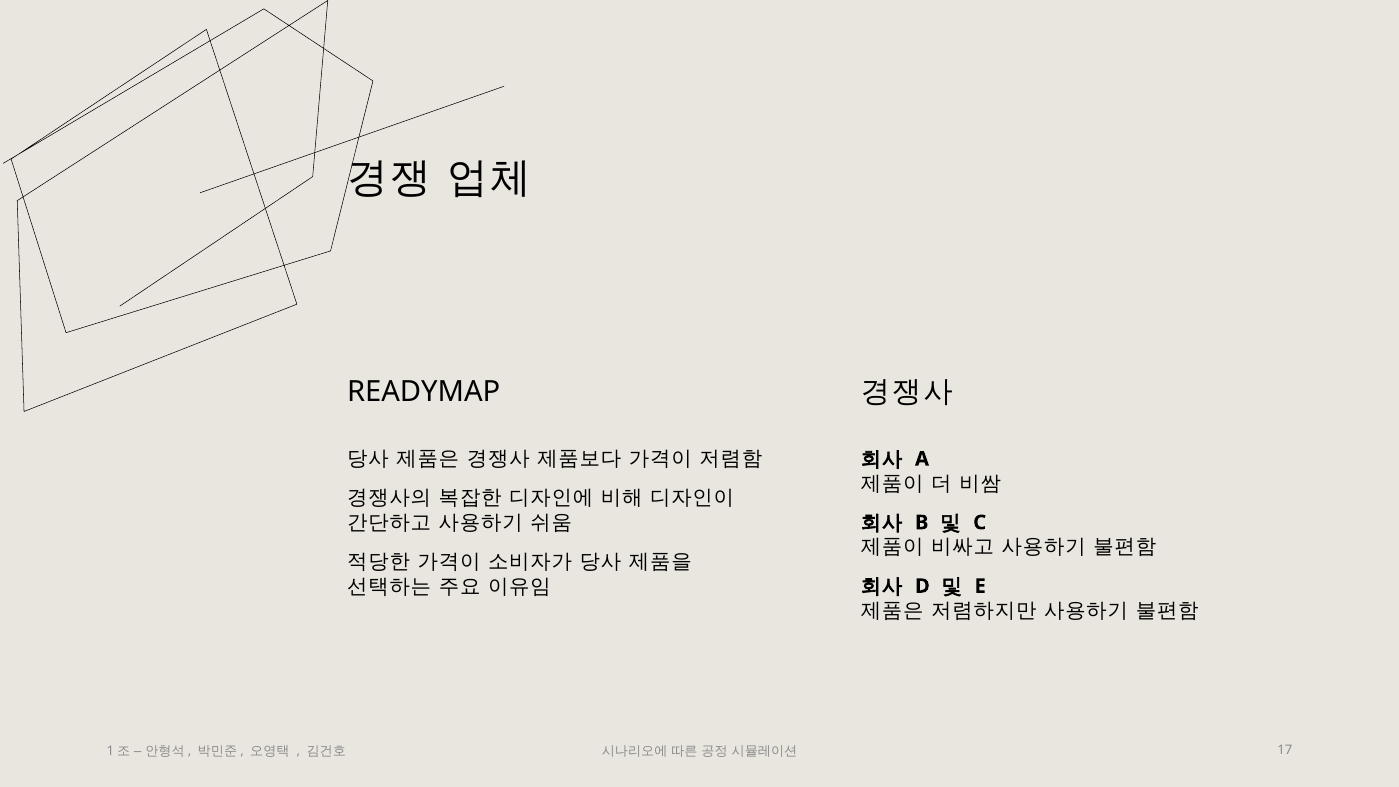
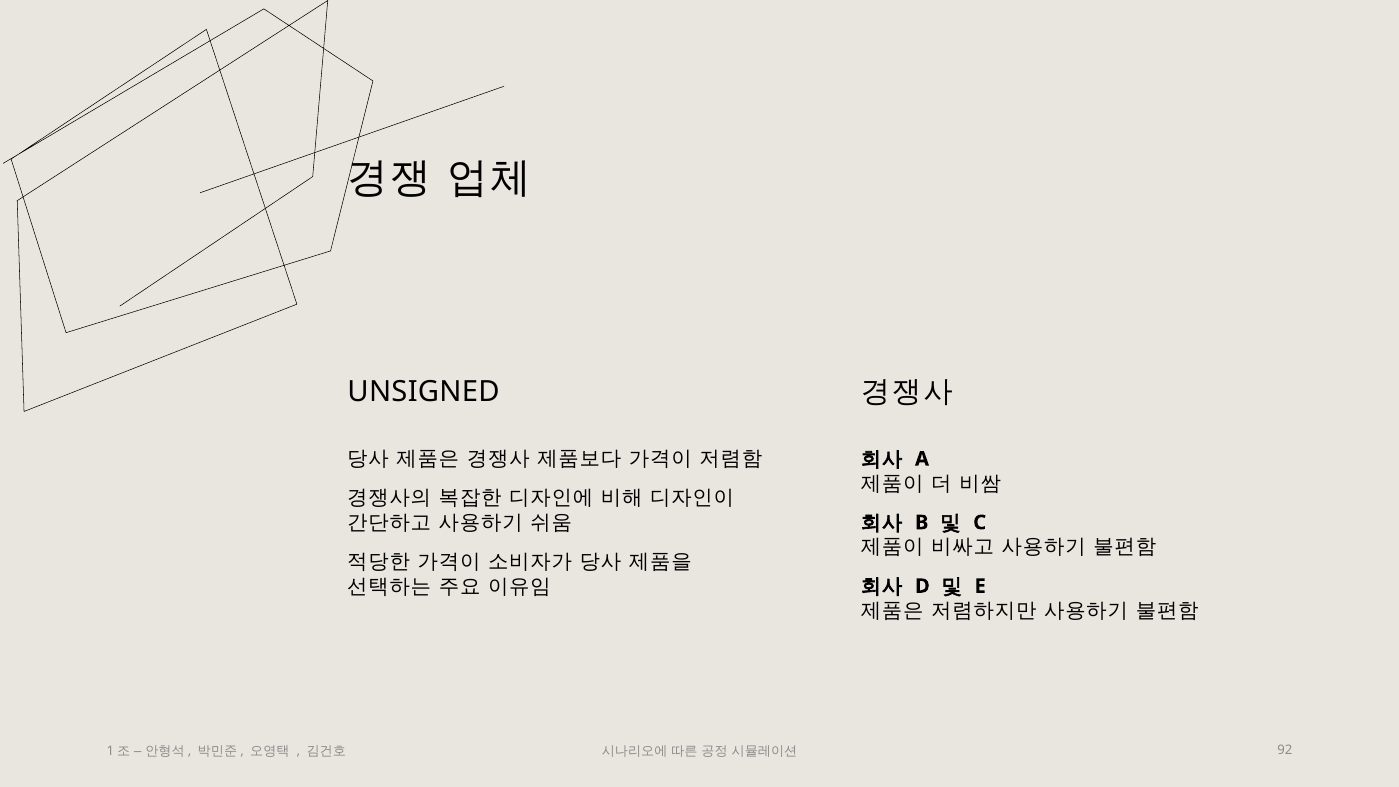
READYMAP: READYMAP -> UNSIGNED (424, 392)
17: 17 -> 92 (1285, 750)
